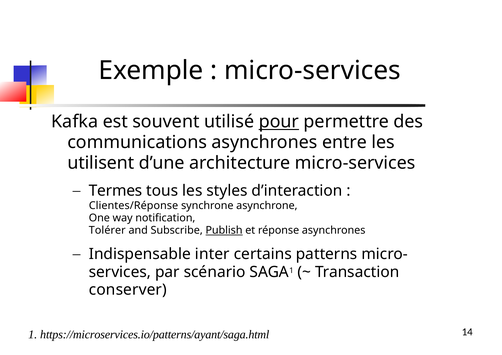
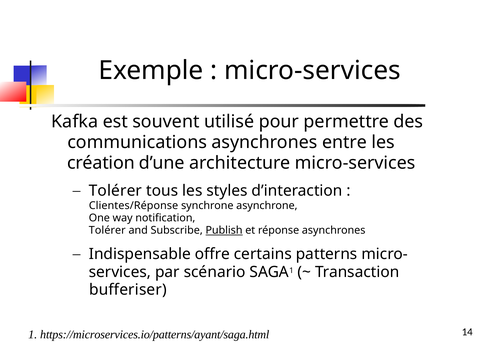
pour underline: present -> none (279, 122)
utilisent: utilisent -> création (101, 163)
Termes: Termes -> Tolérer (115, 191)
inter: inter -> offre (212, 254)
conserver: conserver -> bufferiser (128, 290)
